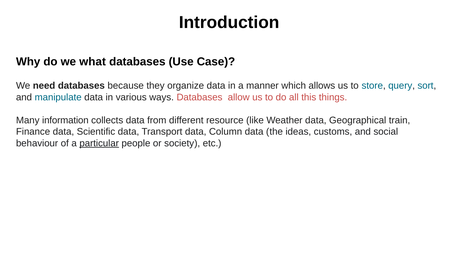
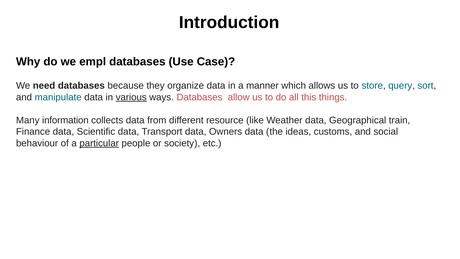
what: what -> empl (93, 62)
various underline: none -> present (131, 97)
Column: Column -> Owners (226, 132)
